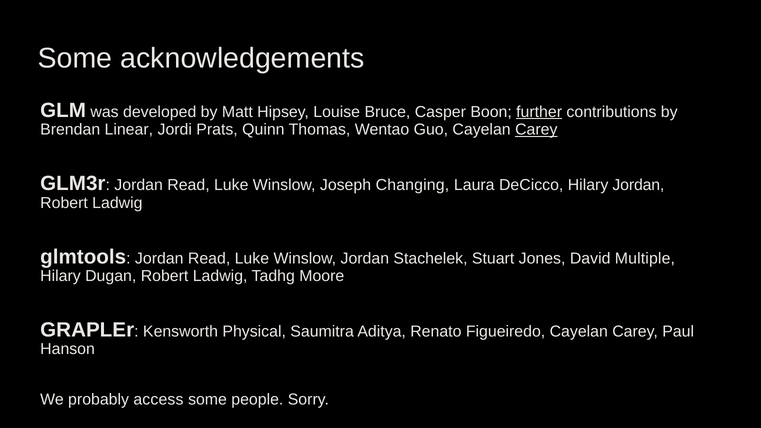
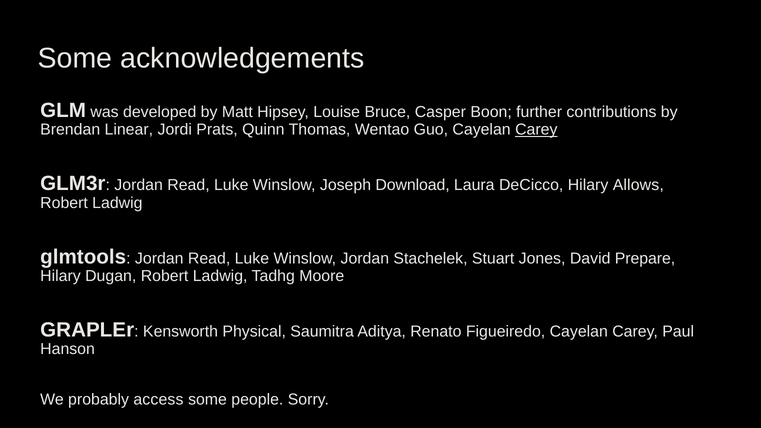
further underline: present -> none (539, 112)
Changing: Changing -> Download (413, 185)
Hilary Jordan: Jordan -> Allows (638, 185)
Multiple: Multiple -> Prepare (645, 258)
